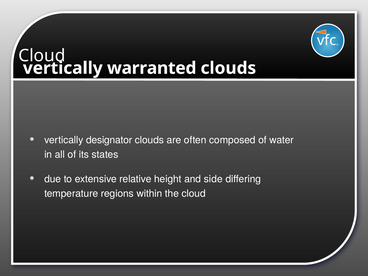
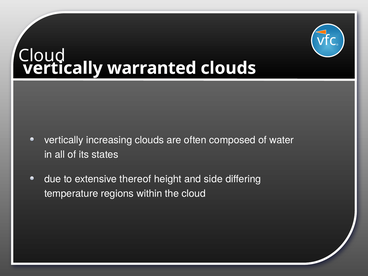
designator: designator -> increasing (109, 140)
relative: relative -> thereof (135, 179)
